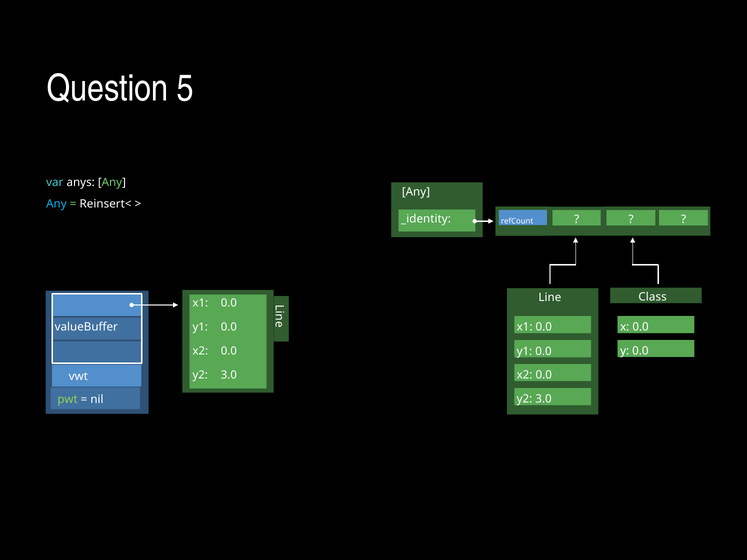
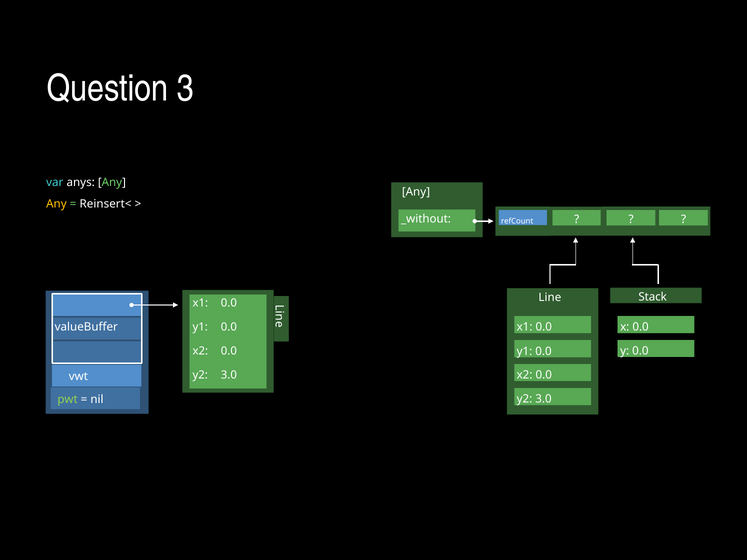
5: 5 -> 3 (185, 88)
Any colour: light blue -> yellow (56, 204)
_identity: _identity -> _without (426, 219)
Class: Class -> Stack (653, 297)
